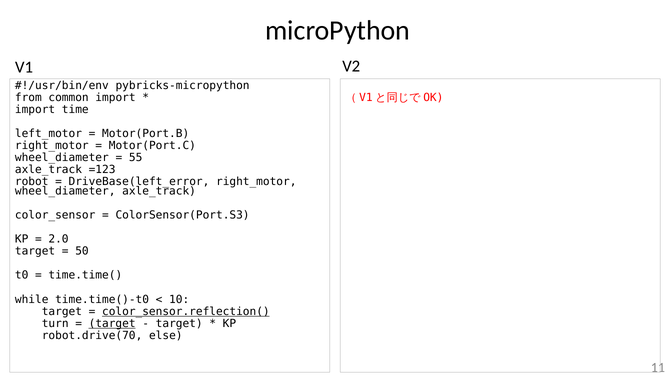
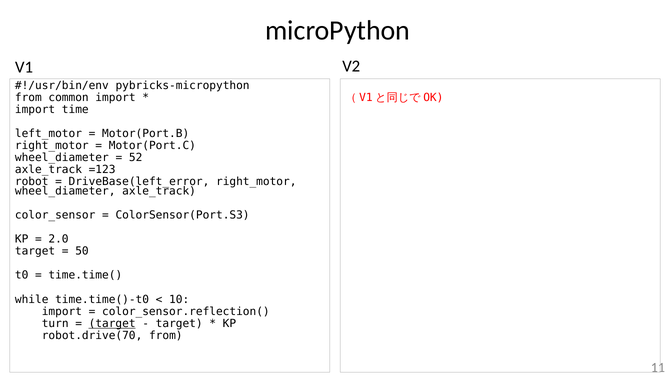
55: 55 -> 52 (136, 157)
target: target -> import (62, 311)
color_sensor.reflection( underline: present -> none (186, 311)
robot.drive(70 else: else -> from (166, 335)
